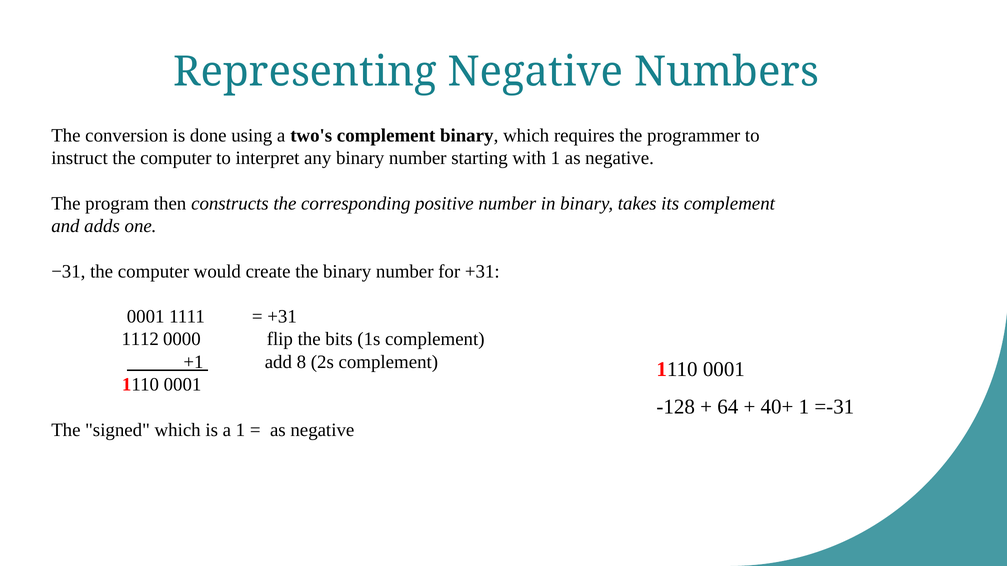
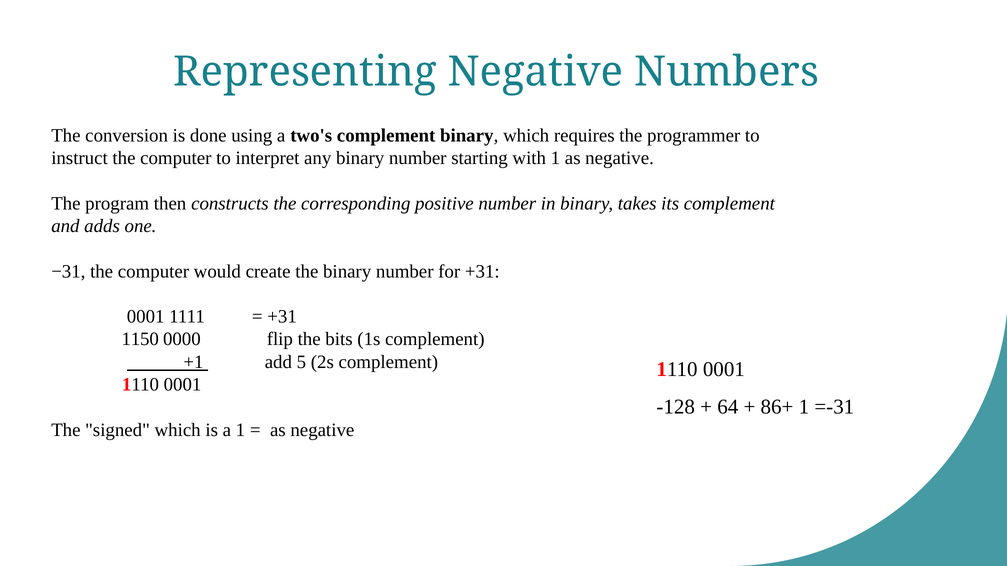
1112: 1112 -> 1150 (140, 340)
8: 8 -> 5 (301, 362)
40+: 40+ -> 86+ (777, 407)
